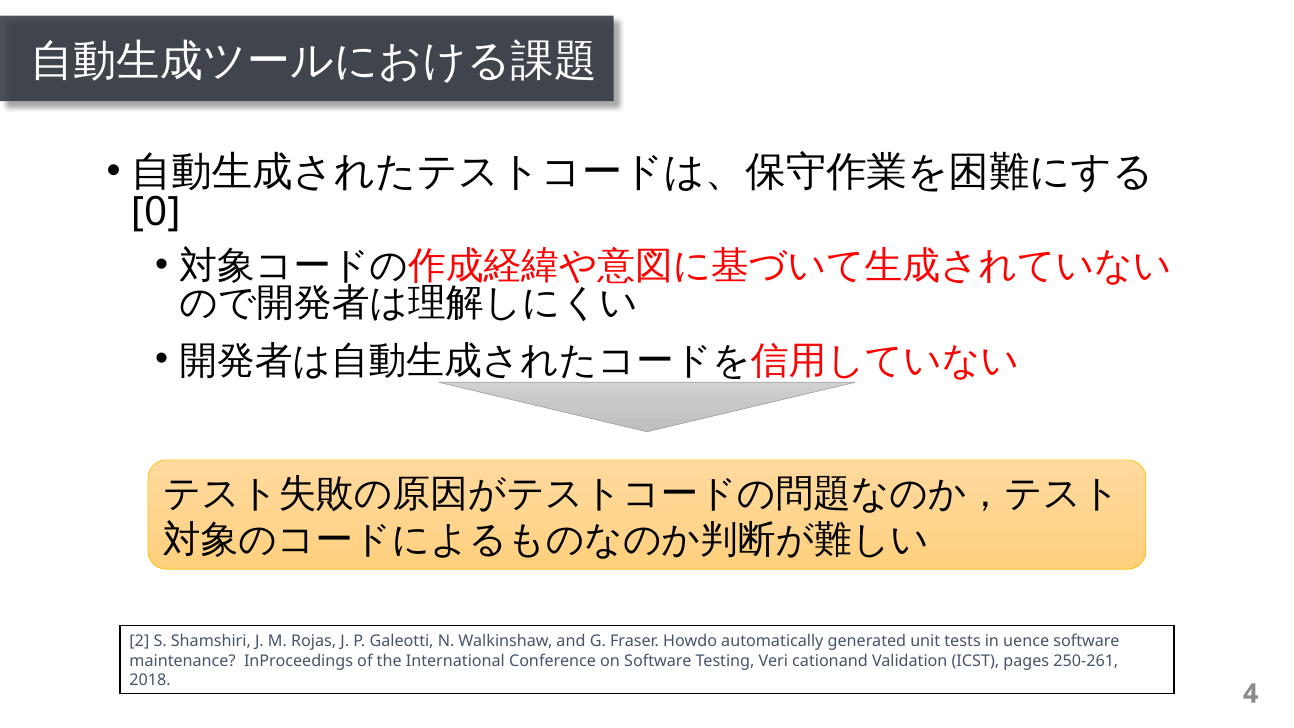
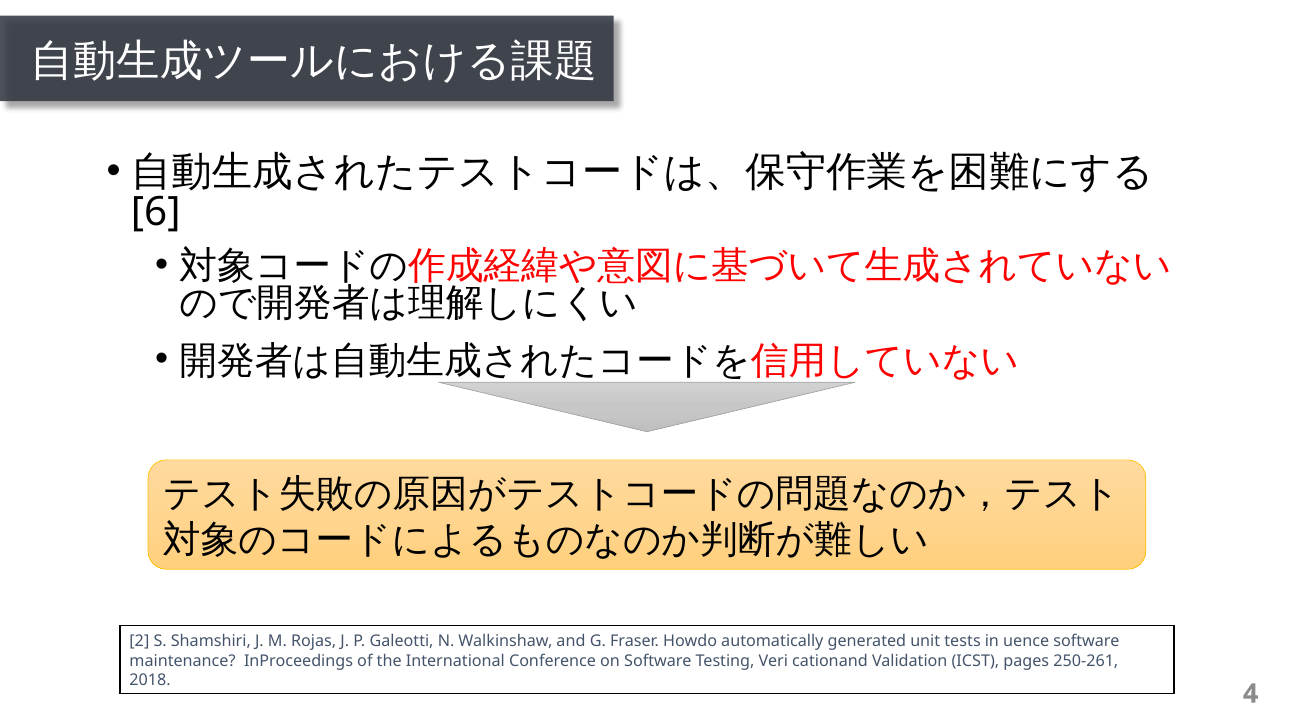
0: 0 -> 6 (156, 212)
